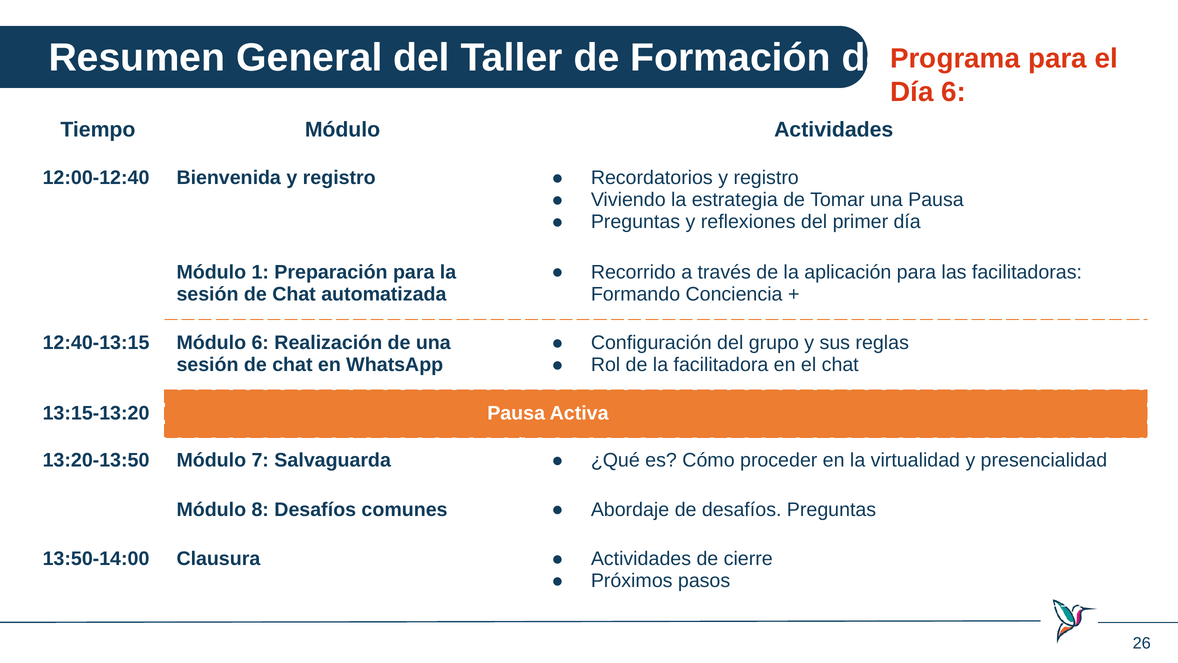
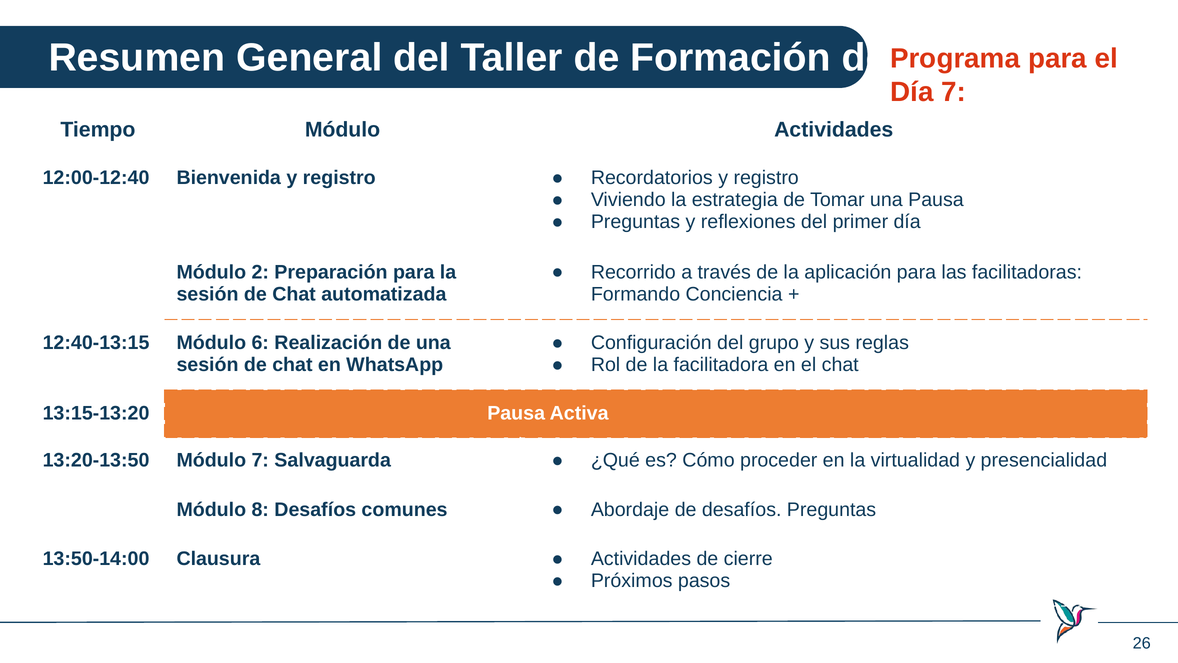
Día 6: 6 -> 7 (954, 92)
1: 1 -> 2 (260, 272)
